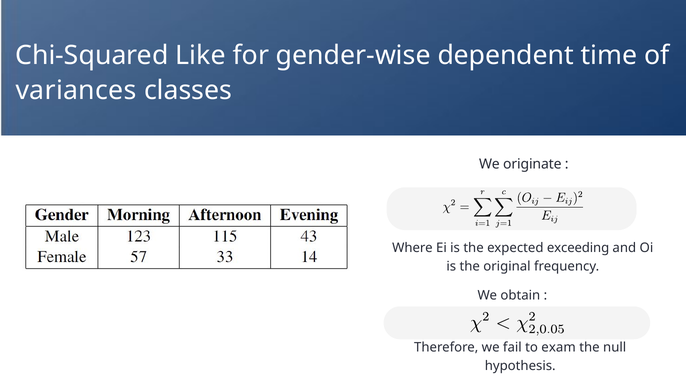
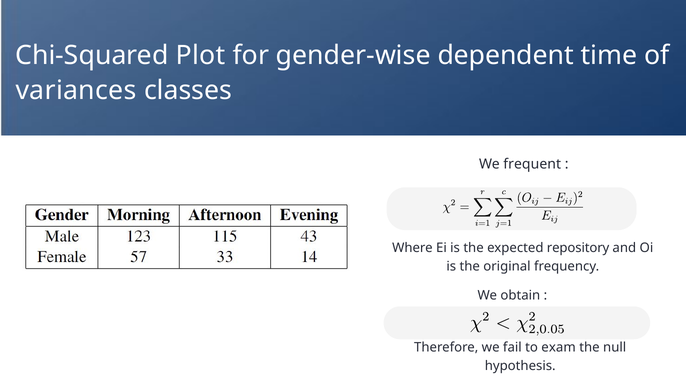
Like: Like -> Plot (200, 56)
originate: originate -> frequent (532, 164)
exceeding: exceeding -> repository (578, 248)
